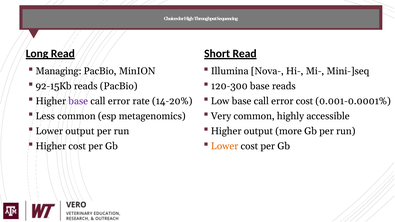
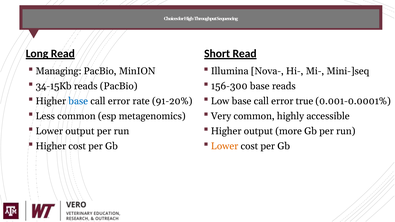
92-15Kb: 92-15Kb -> 34-15Kb (54, 86)
120-300: 120-300 -> 156-300 (229, 86)
base colour: purple -> blue (78, 101)
14-20%: 14-20% -> 91-20% (172, 101)
error cost: cost -> true (304, 101)
